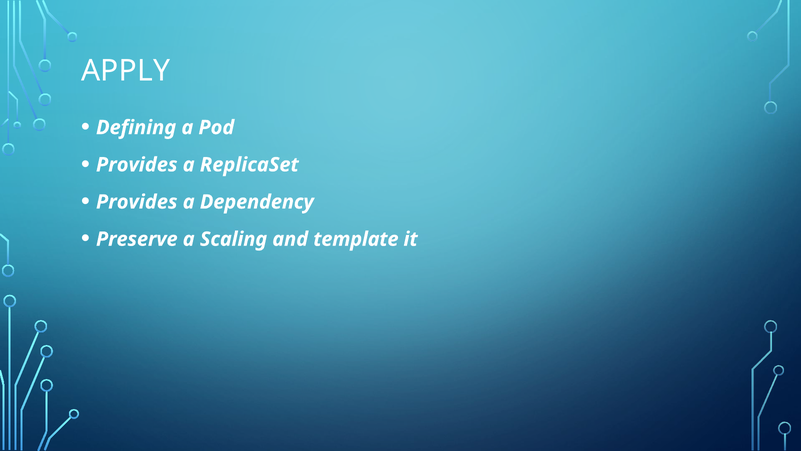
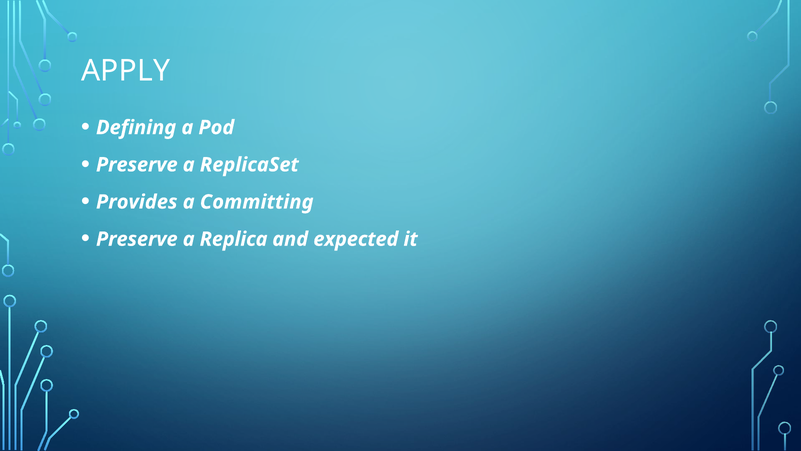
Provides: Provides -> Preserve (137, 165)
Dependency: Dependency -> Committing (257, 202)
Scaling: Scaling -> Replica (234, 239)
template: template -> expected (356, 239)
